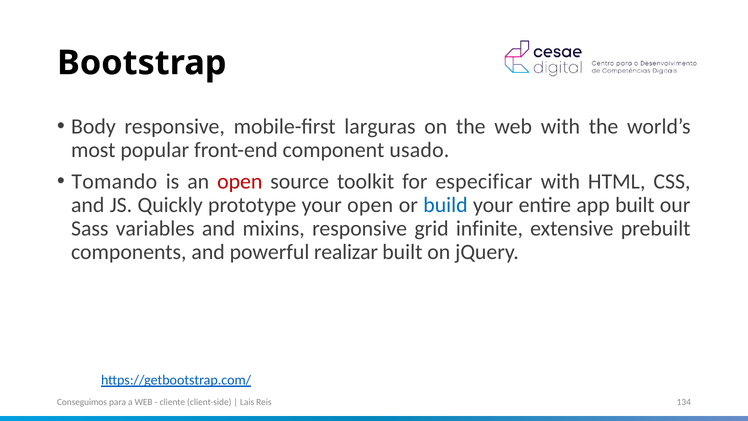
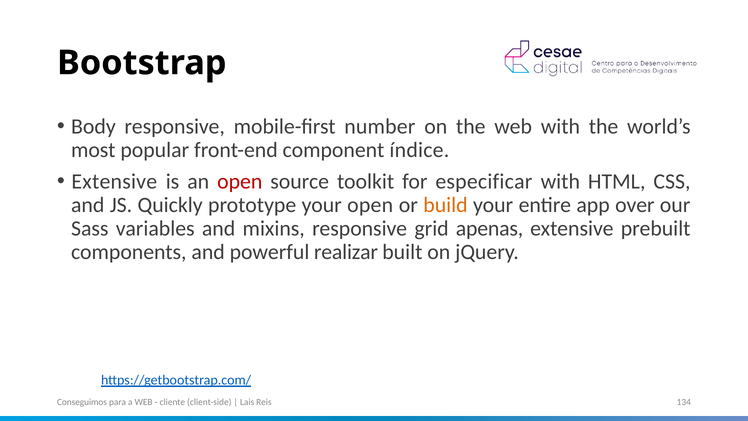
larguras: larguras -> number (380, 126)
usado: usado -> índice (419, 150)
Tomando: Tomando -> Extensive (114, 181)
build colour: blue -> orange (446, 205)
app built: built -> over (635, 205)
infinite: infinite -> apenas (490, 229)
